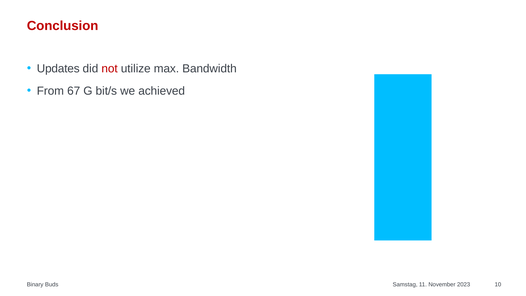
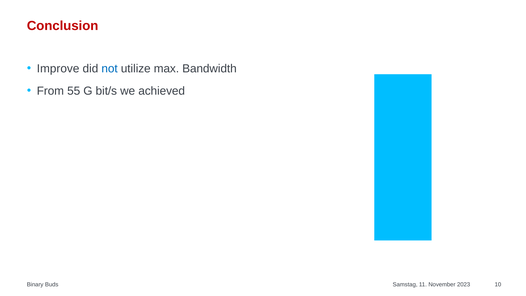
Updates: Updates -> Improve (58, 69)
not colour: red -> blue (110, 69)
67: 67 -> 55 (74, 91)
